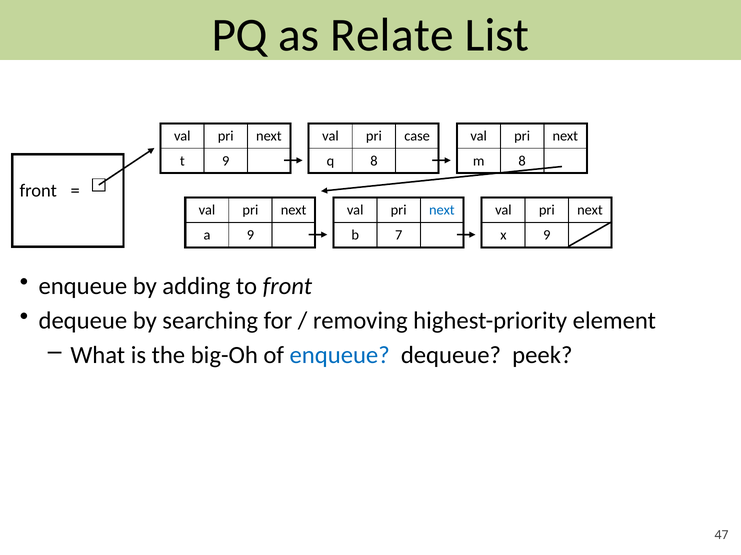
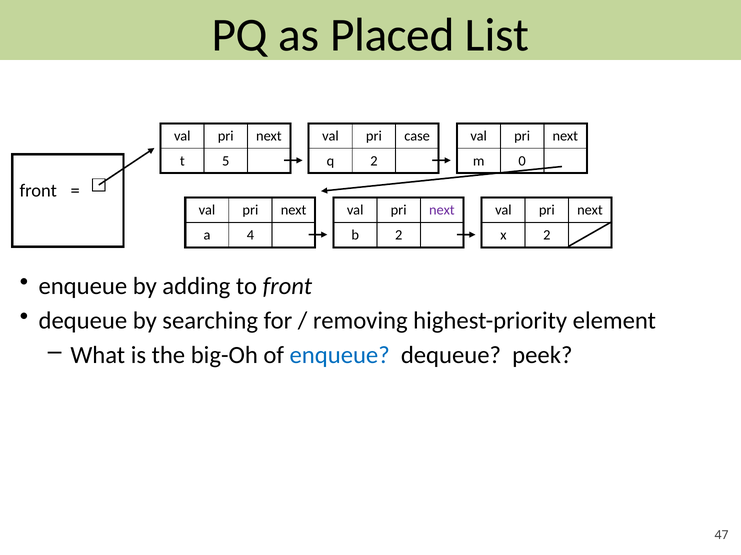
Relate: Relate -> Placed (392, 35)
t 9: 9 -> 5 (226, 161)
q 8: 8 -> 2 (374, 161)
m 8: 8 -> 0 (522, 161)
next colour: blue -> purple (442, 211)
a 9: 9 -> 4 (250, 235)
b 7: 7 -> 2 (399, 235)
x 9: 9 -> 2 (547, 235)
